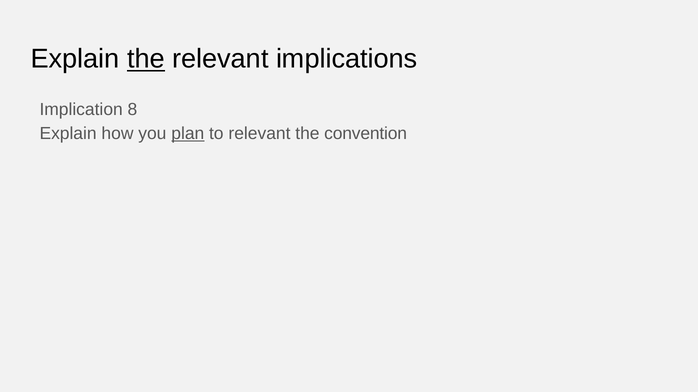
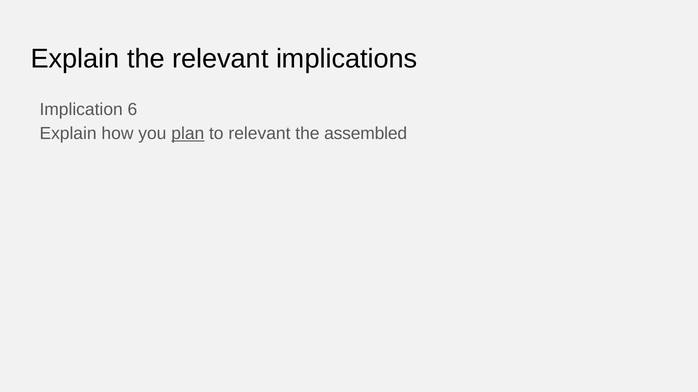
the underline: present -> none (146, 59)
8: 8 -> 6 (132, 110)
convention: convention -> assembled (366, 134)
